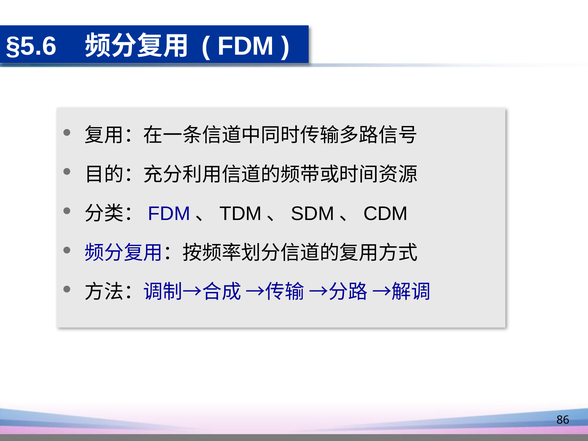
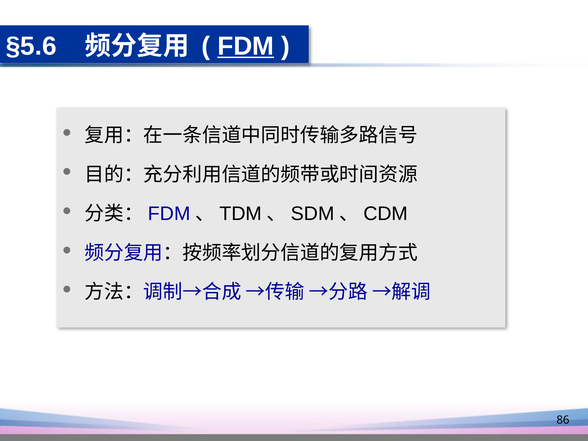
FDM underline: none -> present (246, 46)
